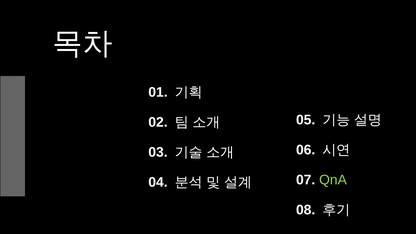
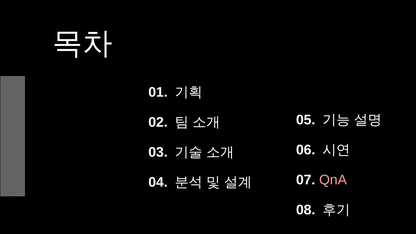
QnA colour: light green -> pink (333, 180)
